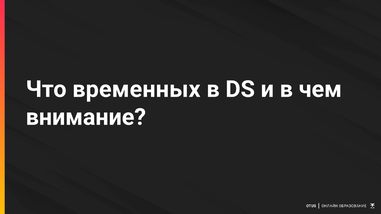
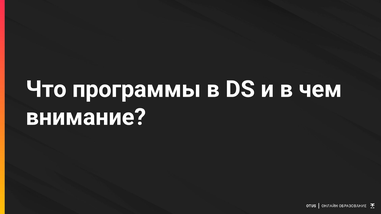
временных: временных -> программы (137, 89)
